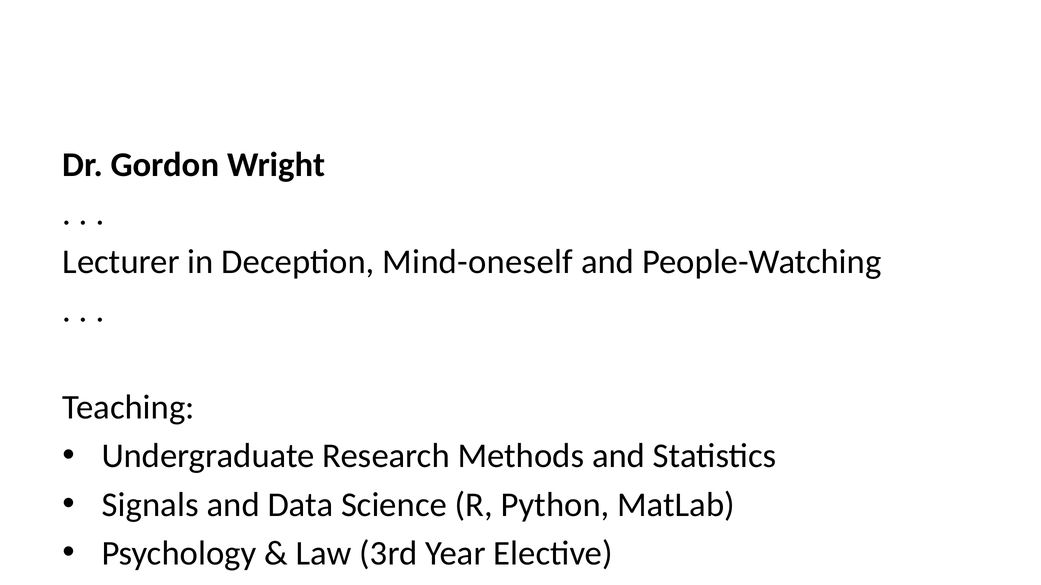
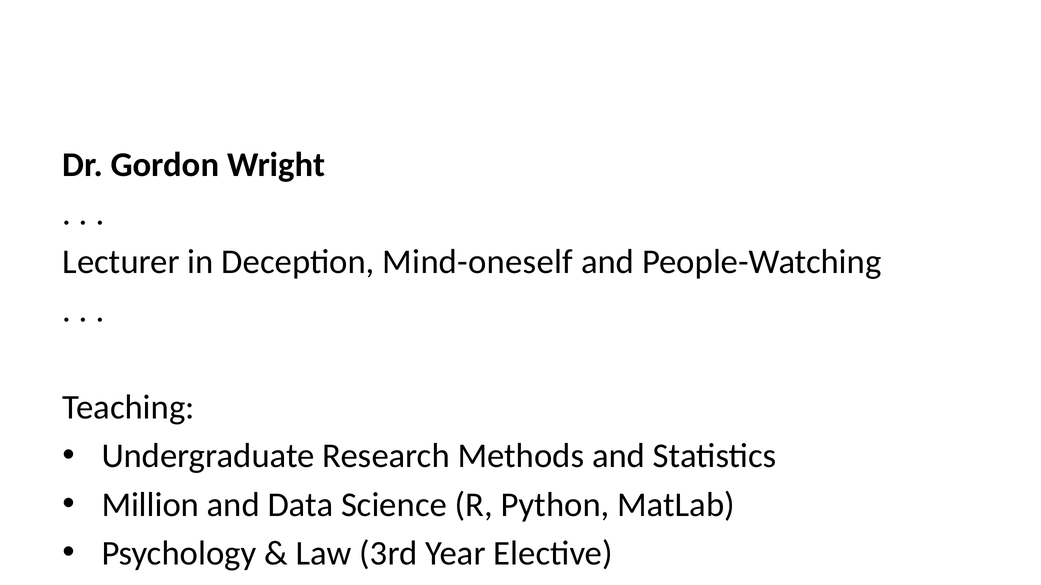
Signals: Signals -> Million (150, 505)
